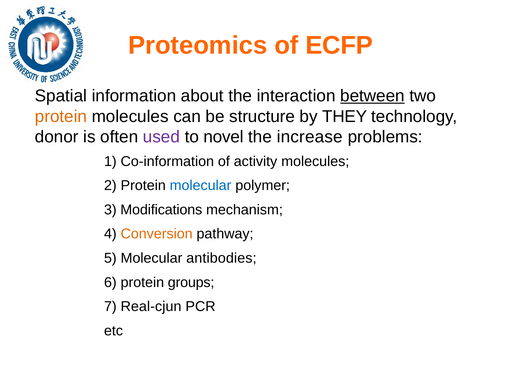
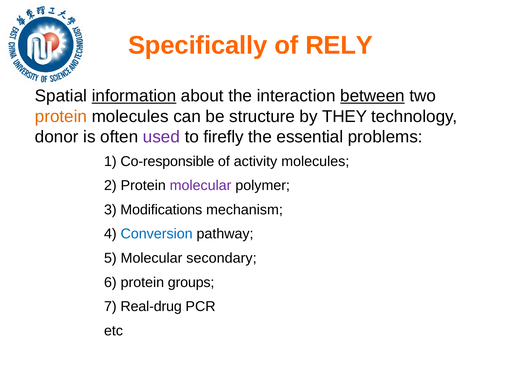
Proteomics: Proteomics -> Specifically (198, 46)
ECFP: ECFP -> RELY (339, 46)
information underline: none -> present (134, 96)
novel: novel -> firefly (224, 137)
increase: increase -> essential (310, 137)
Co-information: Co-information -> Co-responsible (167, 161)
molecular colour: blue -> purple (201, 186)
Conversion colour: orange -> blue (157, 234)
antibodies: antibodies -> secondary (221, 258)
Real-cjun: Real-cjun -> Real-drug (151, 307)
